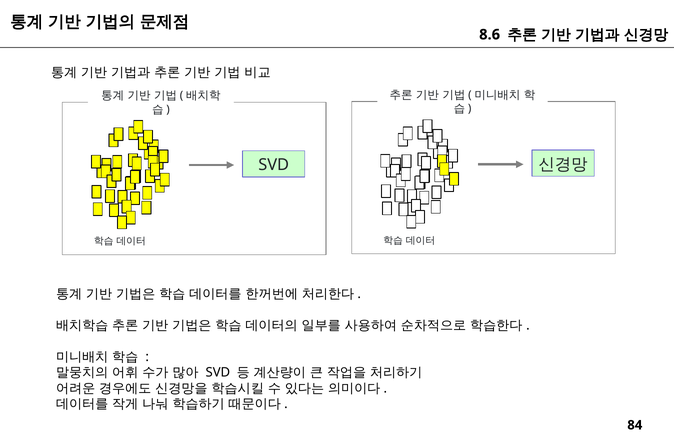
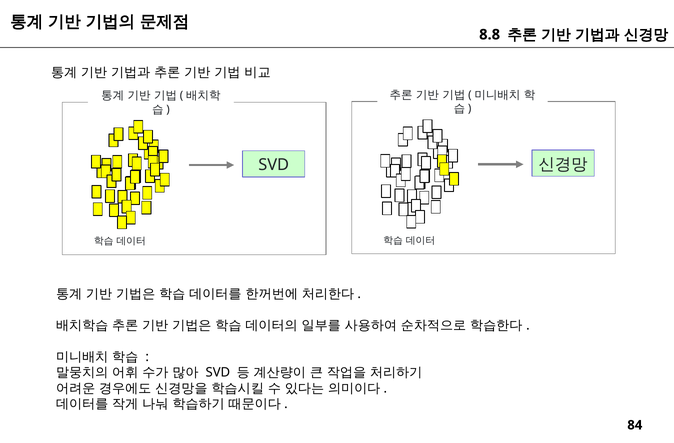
8.6: 8.6 -> 8.8 (490, 35)
